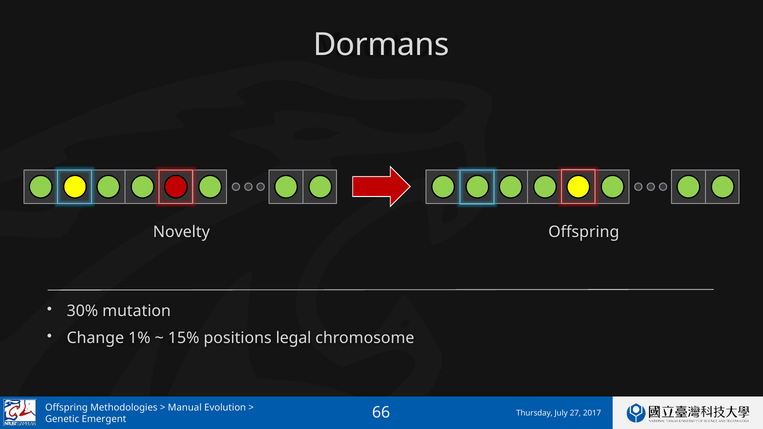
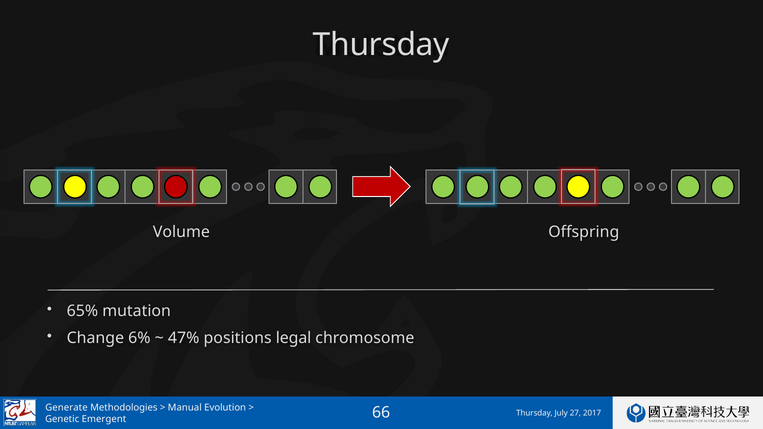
Dormans: Dormans -> Thursday (381, 45)
Novelty: Novelty -> Volume (181, 232)
30%: 30% -> 65% (82, 311)
1%: 1% -> 6% (139, 338)
15%: 15% -> 47% (184, 338)
Offspring: Offspring -> Generate (66, 408)
